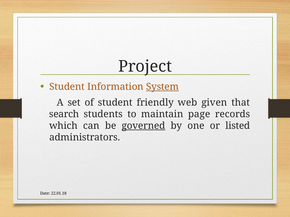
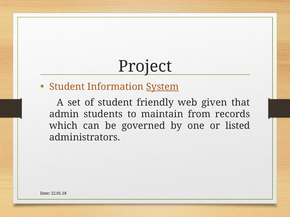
search: search -> admin (64, 114)
page: page -> from (199, 114)
governed underline: present -> none (143, 126)
